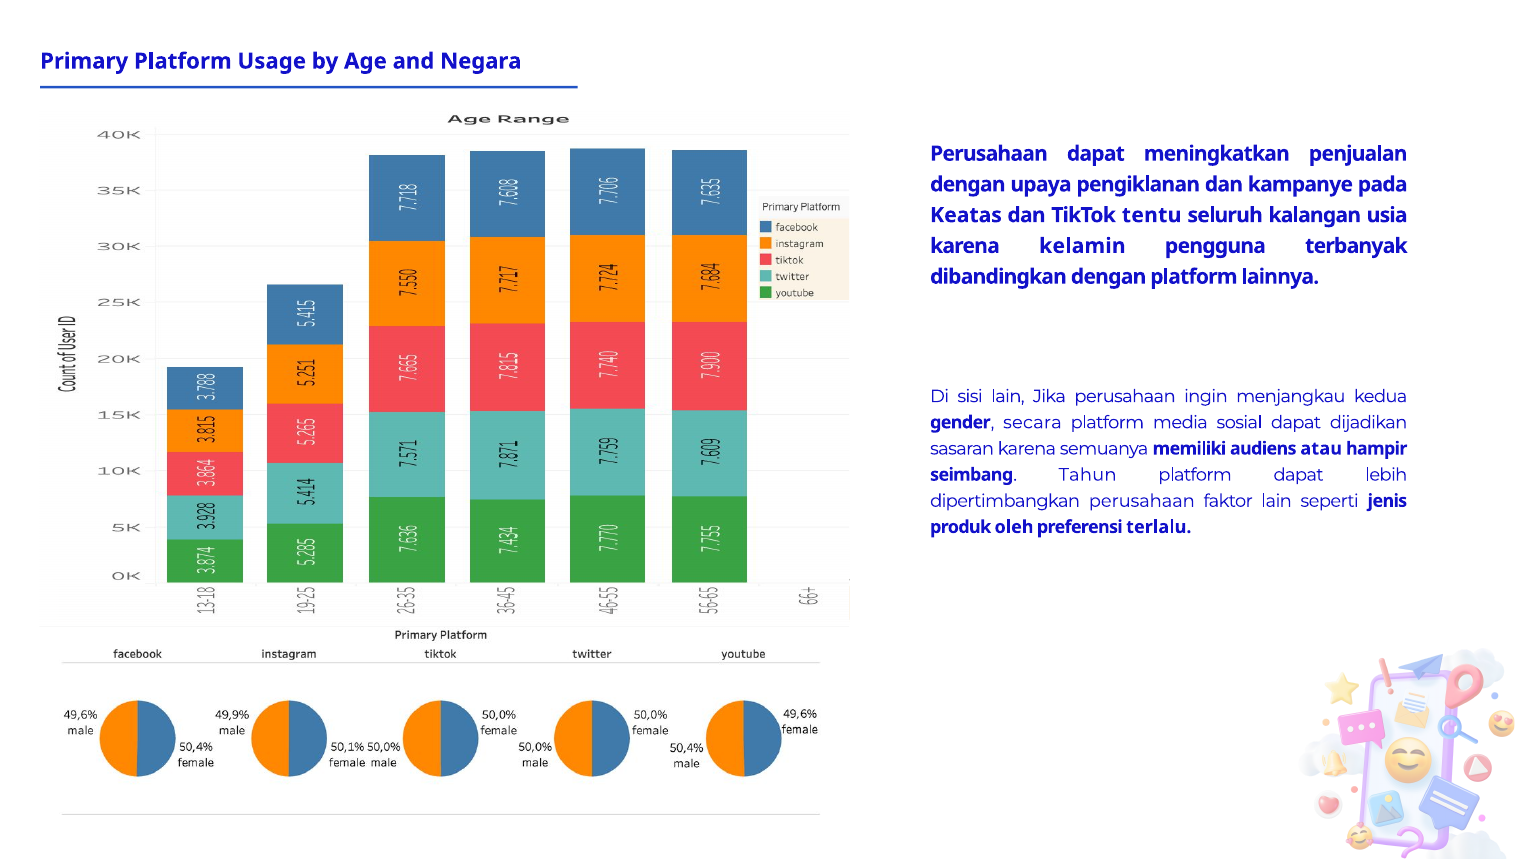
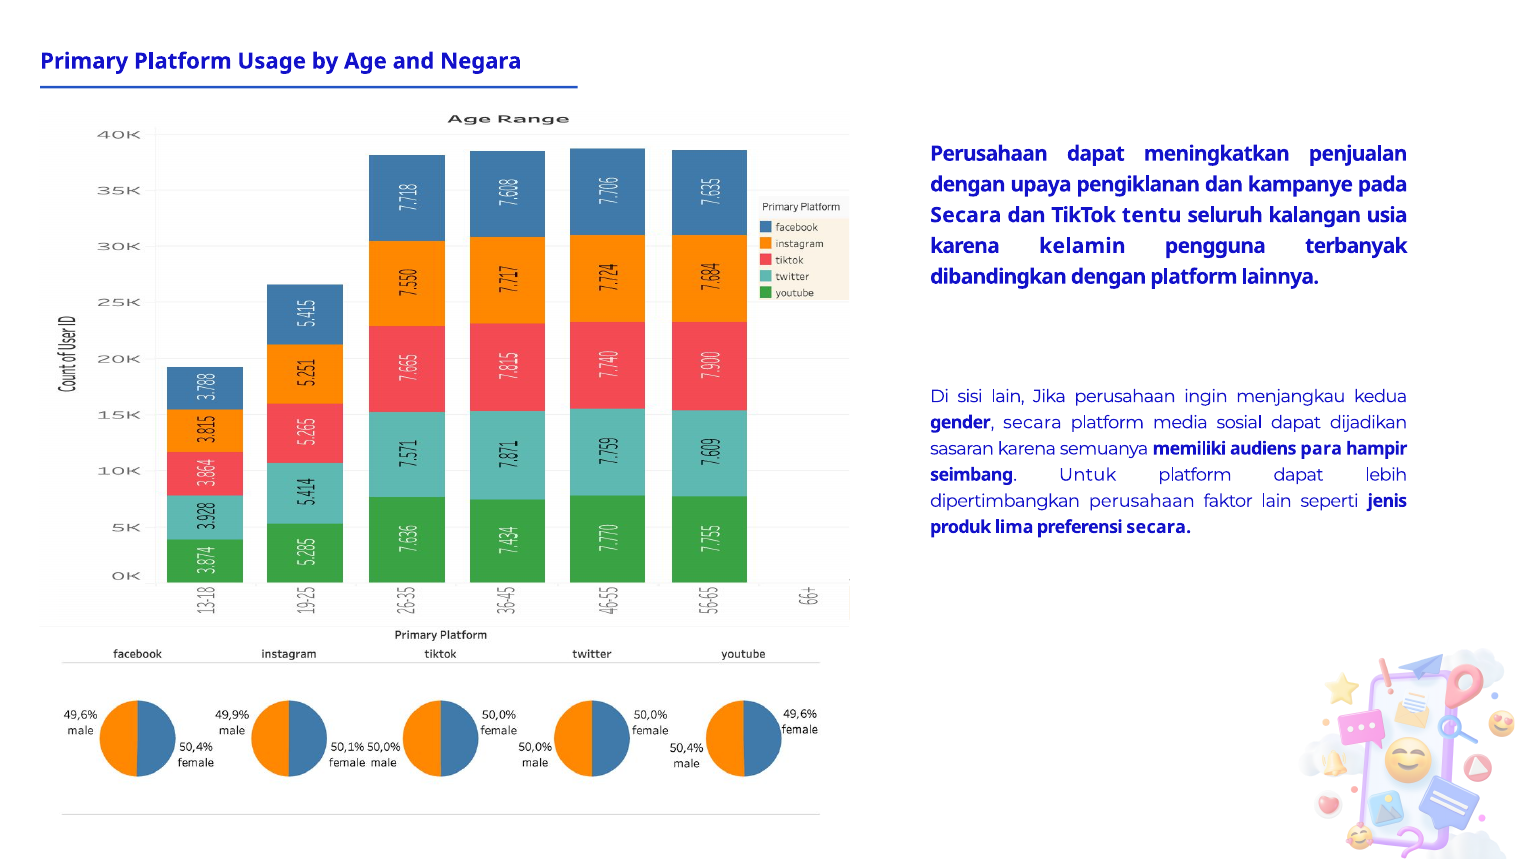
Keatas: Keatas -> Secara (966, 215)
atau: atau -> para (1321, 449)
Tahun: Tahun -> Untuk (1088, 475)
oleh: oleh -> lima (1014, 527)
preferensi terlalu: terlalu -> secara (1159, 527)
